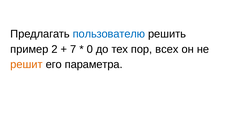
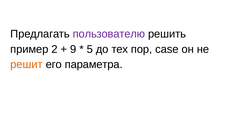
пользователю colour: blue -> purple (109, 34)
7: 7 -> 9 (73, 49)
0: 0 -> 5 (90, 49)
всех: всех -> case (167, 49)
